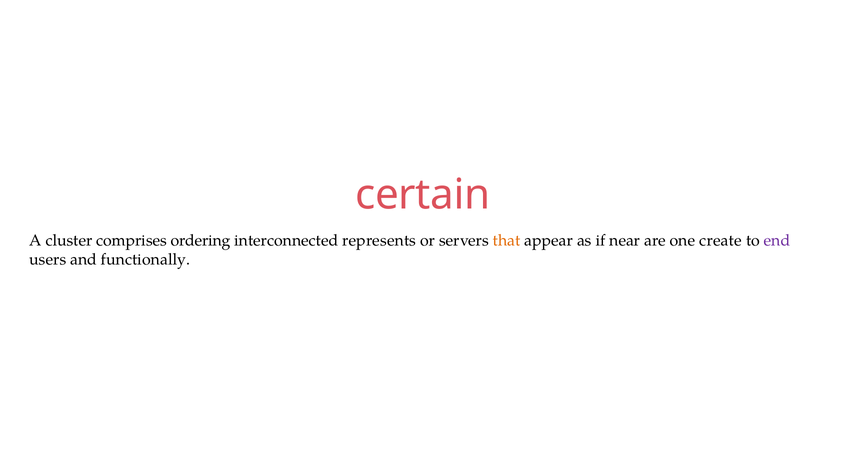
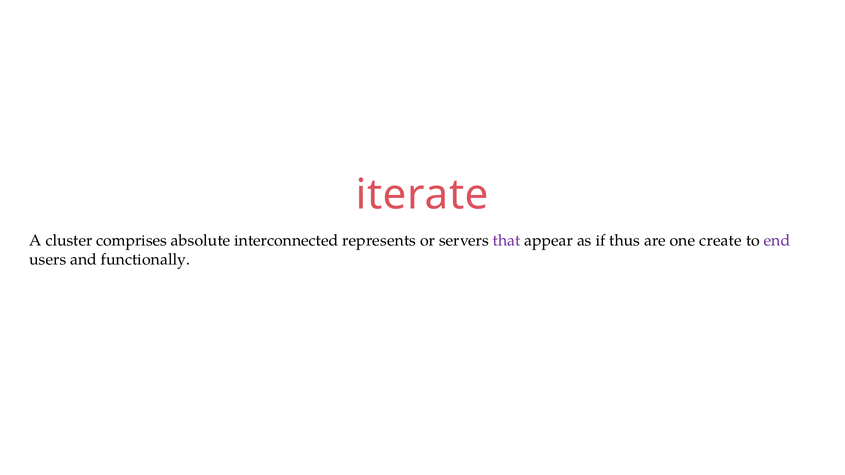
certain: certain -> iterate (422, 195)
ordering: ordering -> absolute (201, 241)
that colour: orange -> purple (507, 241)
near: near -> thus (625, 241)
